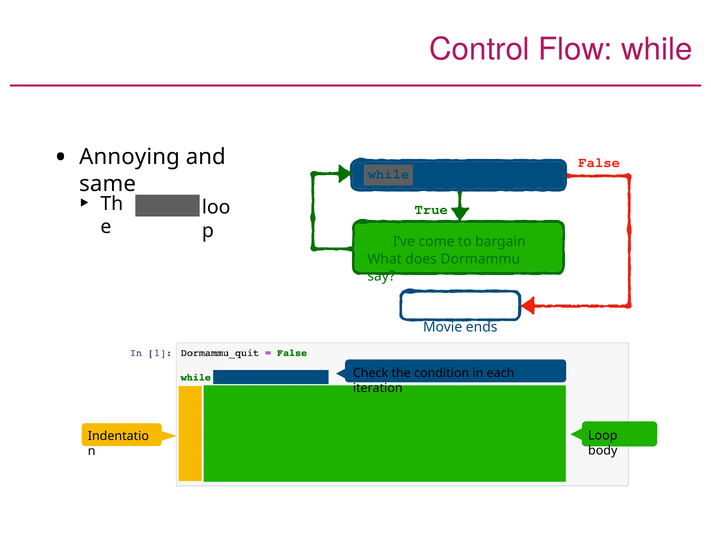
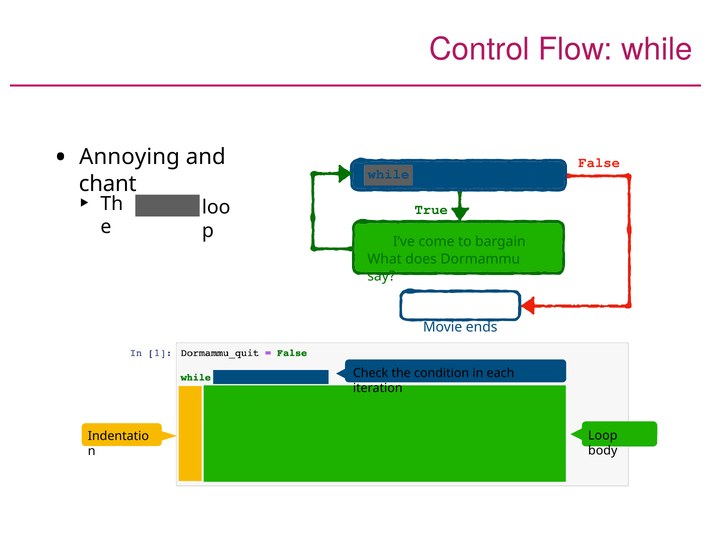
same: same -> chant (108, 184)
